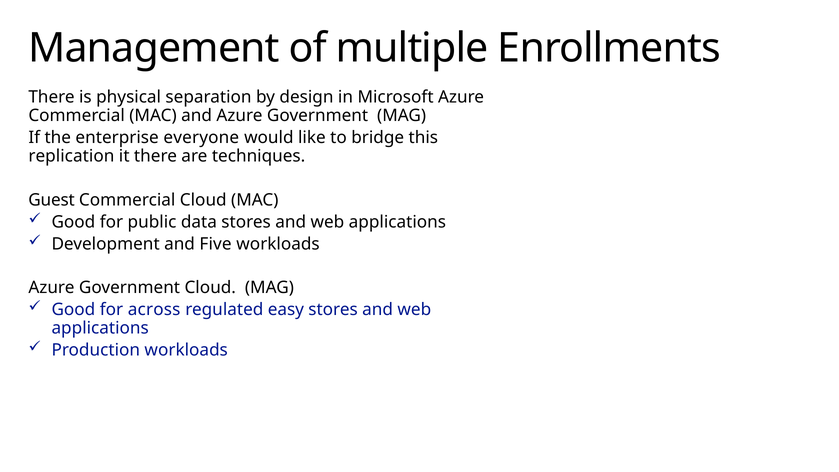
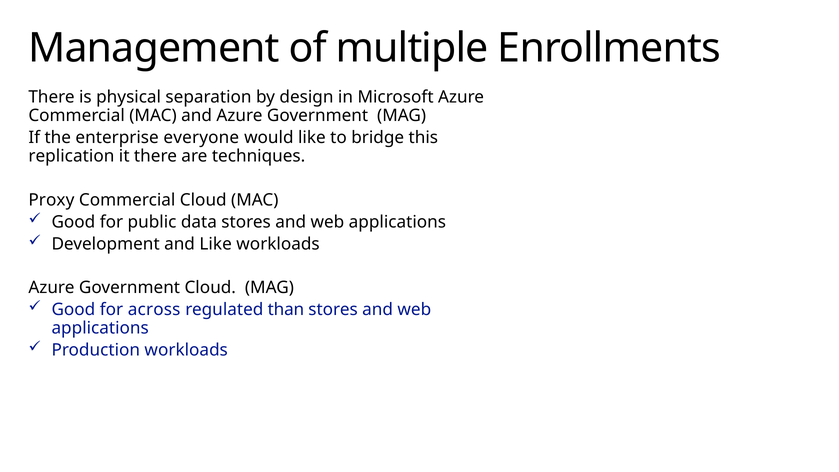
Guest: Guest -> Proxy (51, 200)
and Five: Five -> Like (216, 244)
easy: easy -> than (286, 310)
